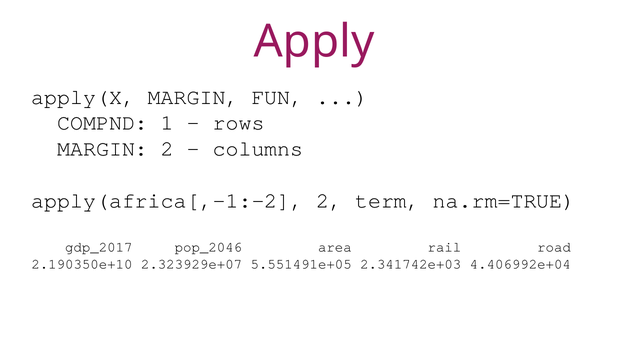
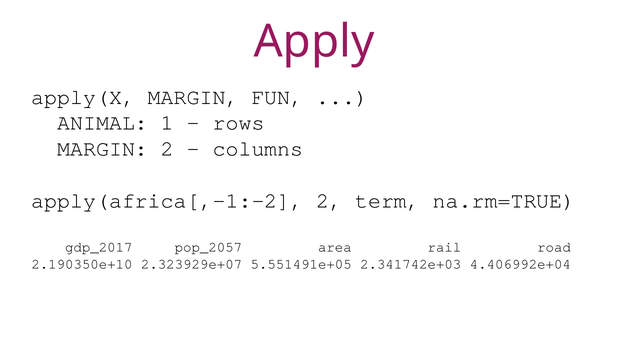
COMPND: COMPND -> ANIMAL (103, 123)
pop_2046: pop_2046 -> pop_2057 (208, 247)
